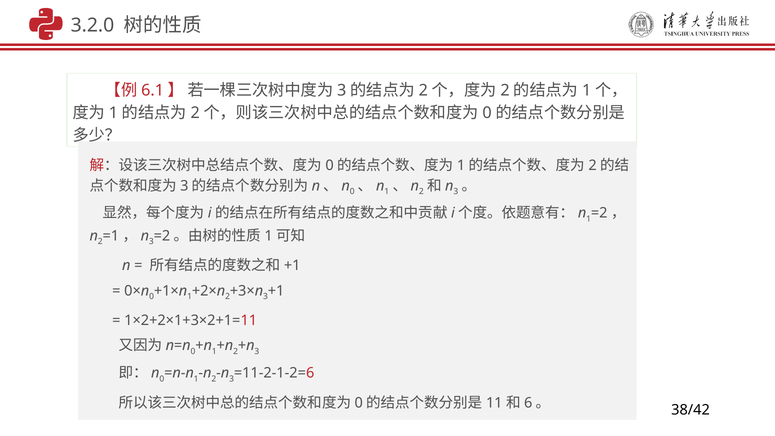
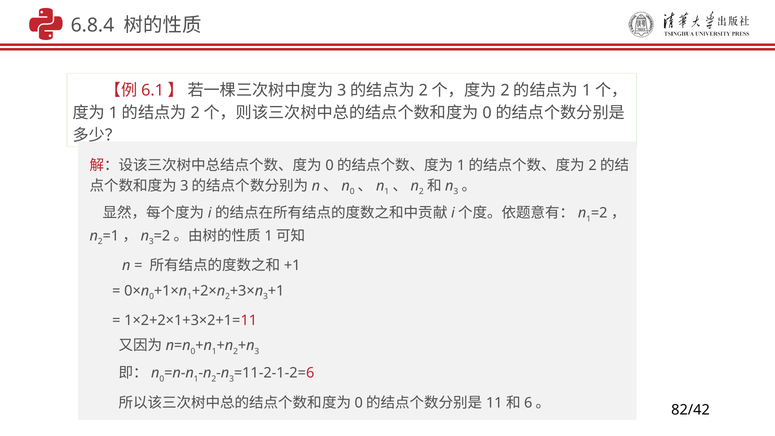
3.2.0: 3.2.0 -> 6.8.4 (92, 25)
38/42: 38/42 -> 82/42 (691, 410)
